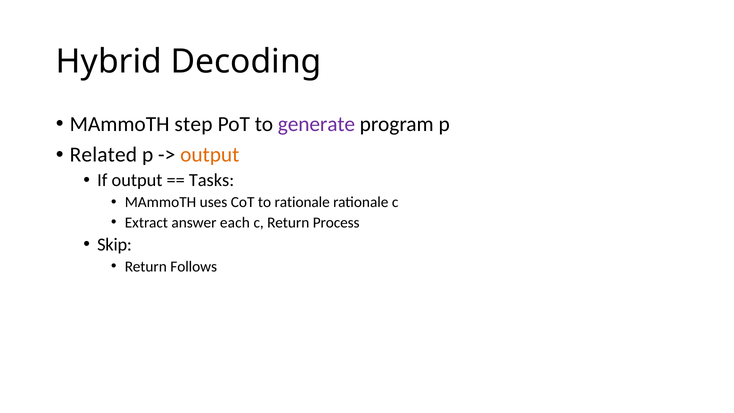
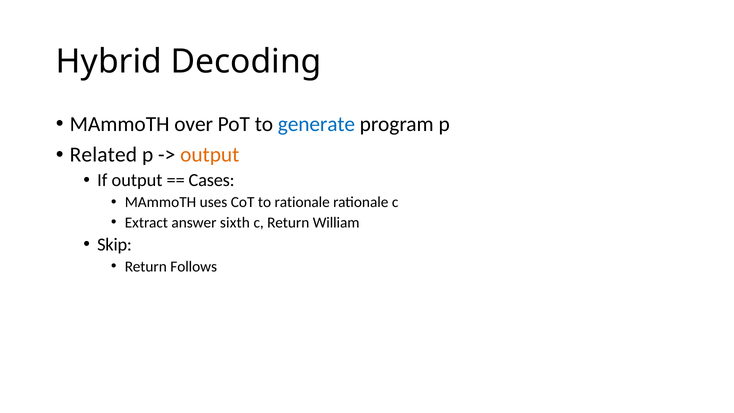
step: step -> over (194, 124)
generate colour: purple -> blue (316, 124)
Tasks: Tasks -> Cases (212, 180)
each: each -> sixth (235, 222)
Process: Process -> William (336, 222)
